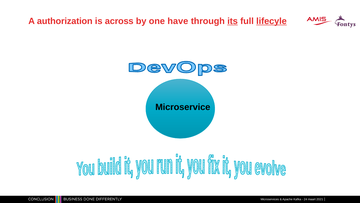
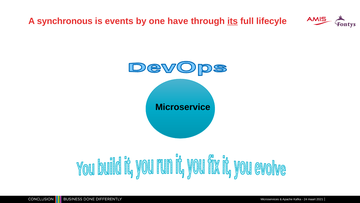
authorization: authorization -> synchronous (65, 21)
across: across -> events (119, 21)
lifecyle underline: present -> none (271, 21)
